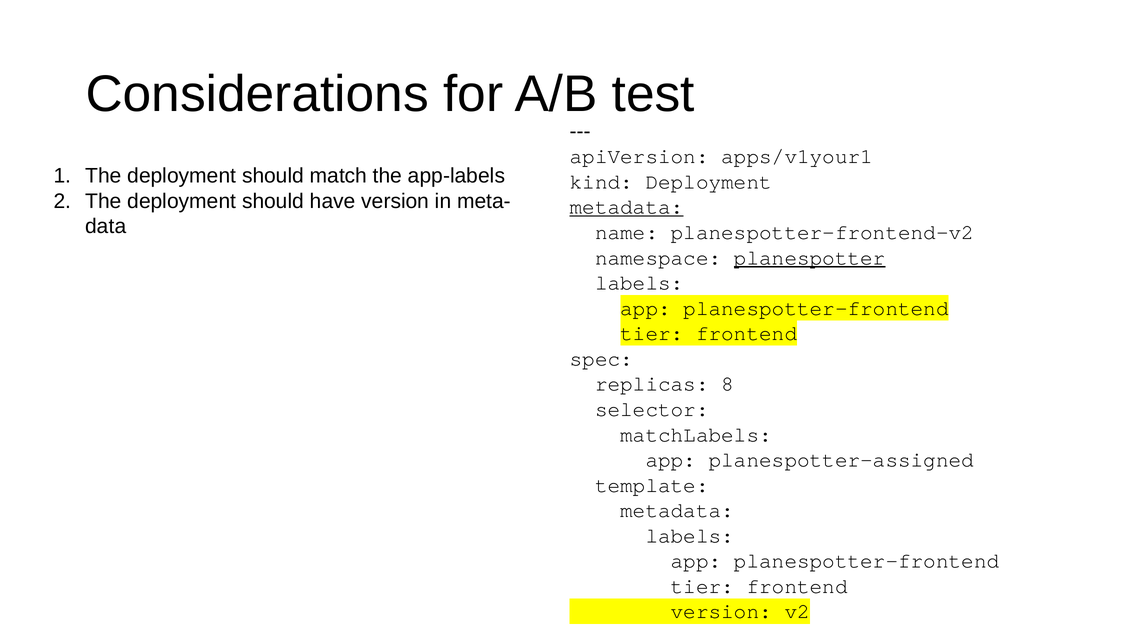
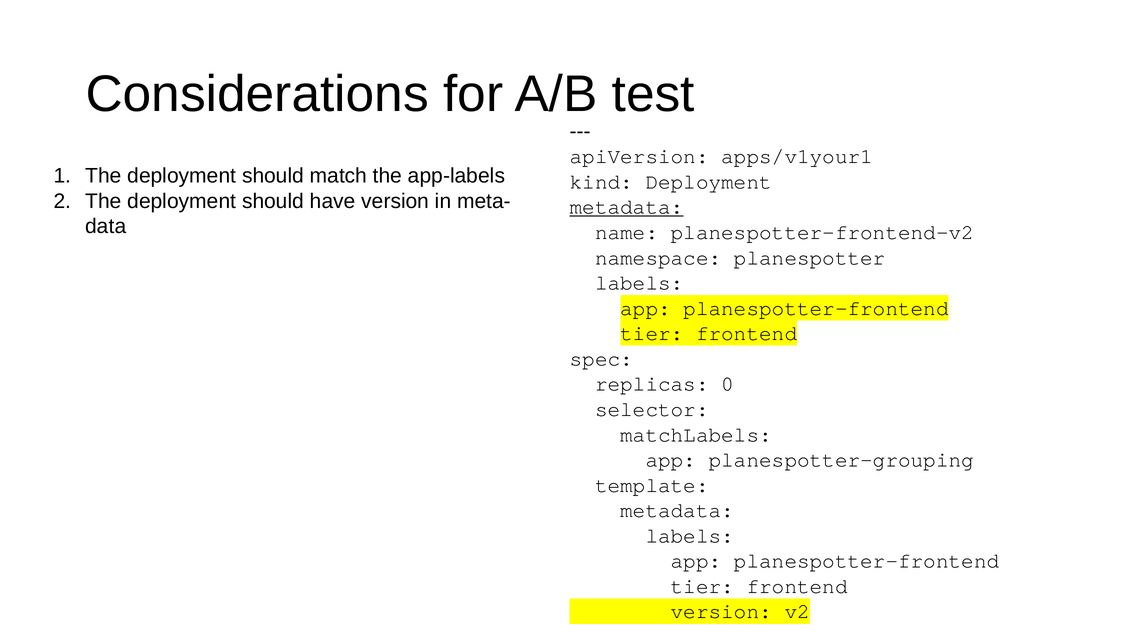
planespotter underline: present -> none (810, 257)
8: 8 -> 0 (728, 384)
planespotter-assigned: planespotter-assigned -> planespotter-grouping (841, 460)
